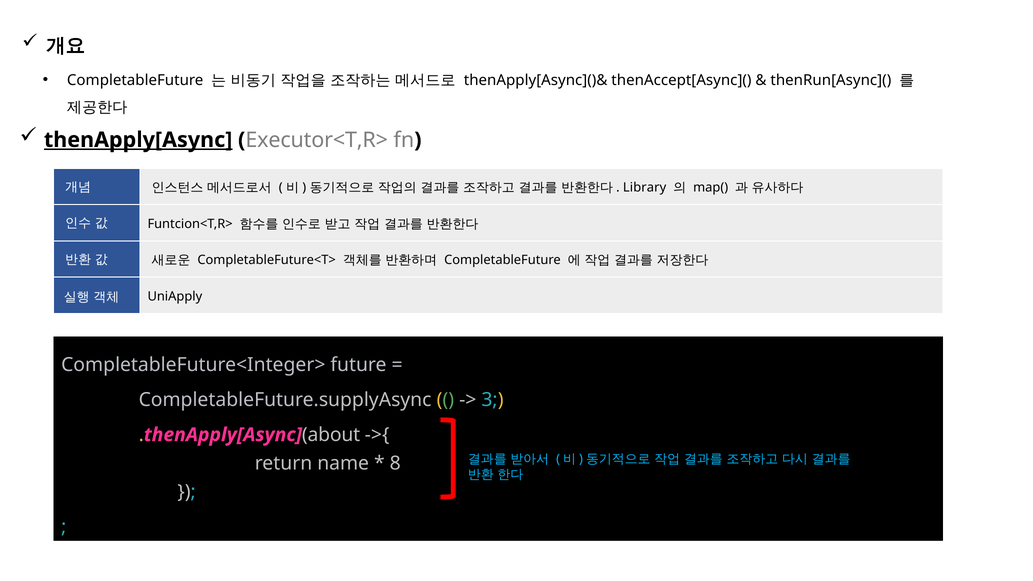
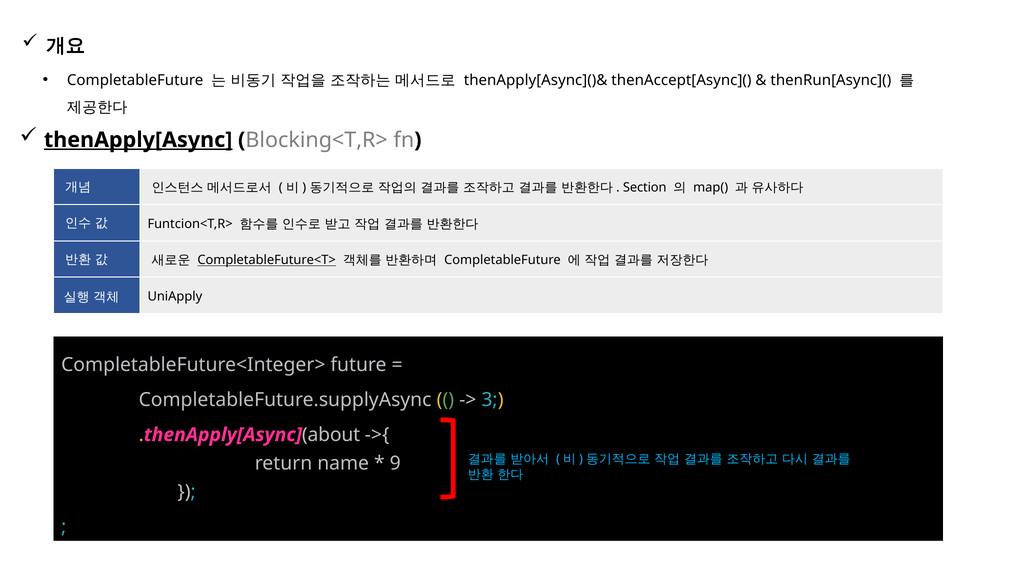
Executor<T,R>: Executor<T,R> -> Blocking<T,R> (317, 140)
Library: Library -> Section (645, 188)
CompletableFuture<T> underline: none -> present (267, 260)
8: 8 -> 9 (395, 463)
